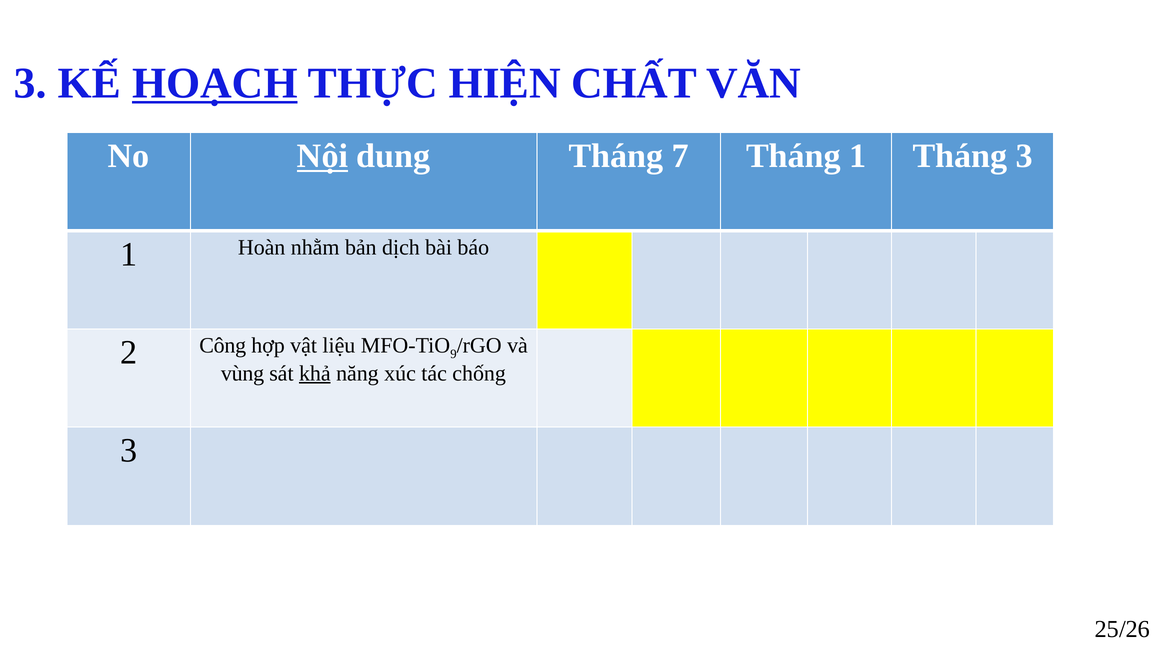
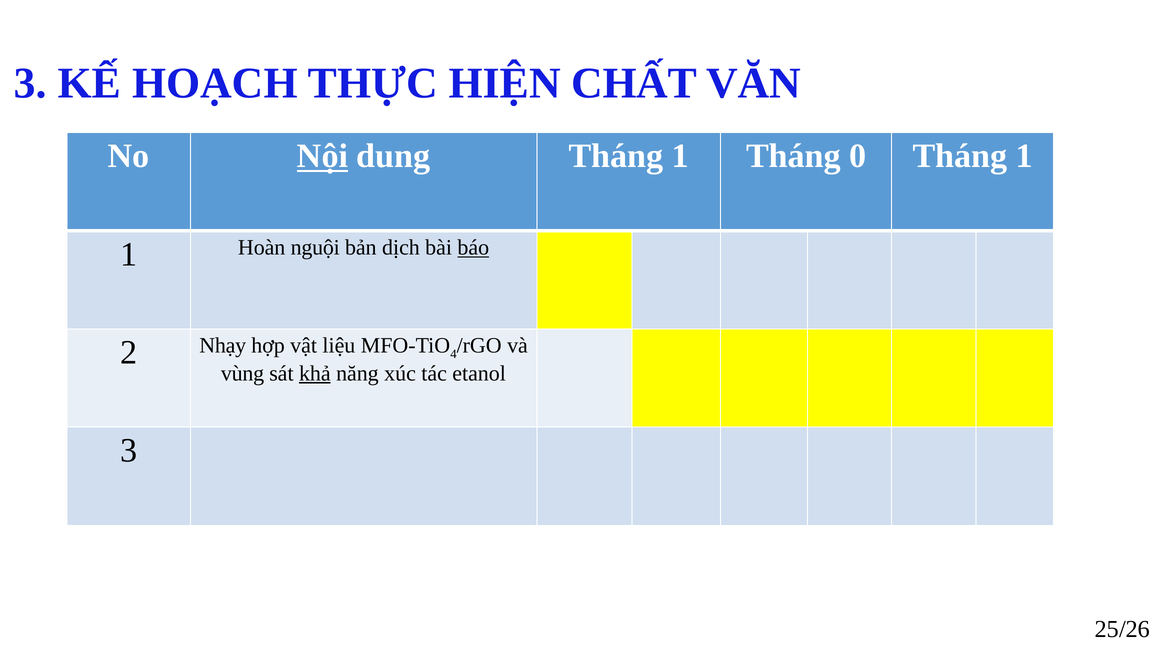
HOẠCH underline: present -> none (215, 83)
dung Tháng 7: 7 -> 1 (680, 156)
Tháng 1: 1 -> 0 (858, 156)
3: 3 -> 1 (1024, 156)
nhằm: nhằm -> nguội (315, 248)
báo underline: none -> present (473, 248)
Công: Công -> Nhạy (223, 346)
9: 9 -> 4 (454, 354)
chống: chống -> etanol (479, 374)
